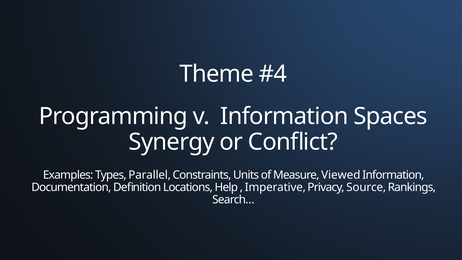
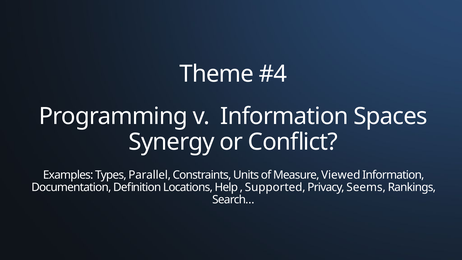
Imperative: Imperative -> Supported (275, 187)
Source: Source -> Seems (366, 187)
